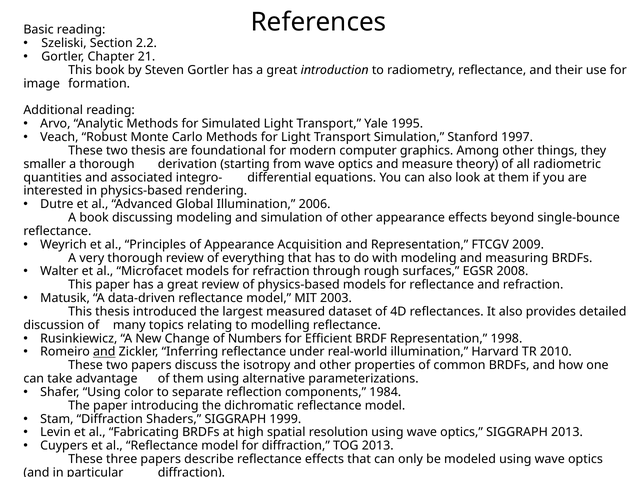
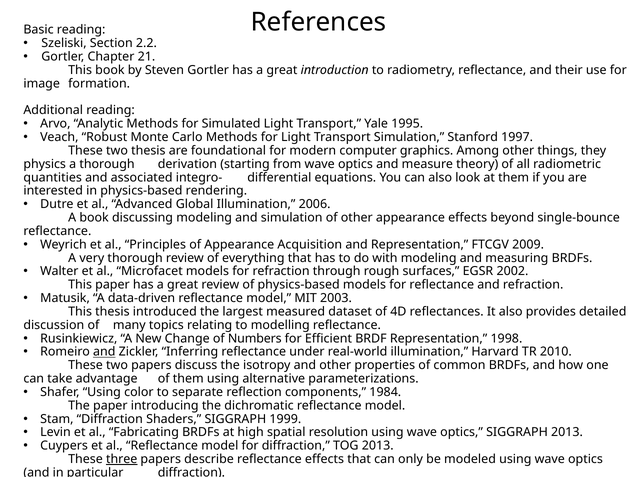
smaller: smaller -> physics (45, 164)
2008: 2008 -> 2002 (512, 272)
three underline: none -> present (122, 460)
